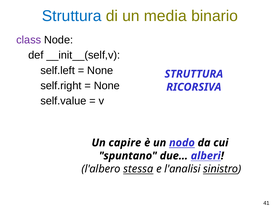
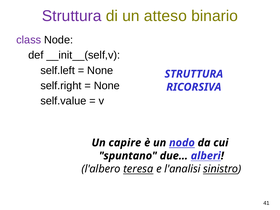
Struttura colour: blue -> purple (72, 16)
media: media -> atteso (165, 16)
stessa: stessa -> teresa (138, 169)
